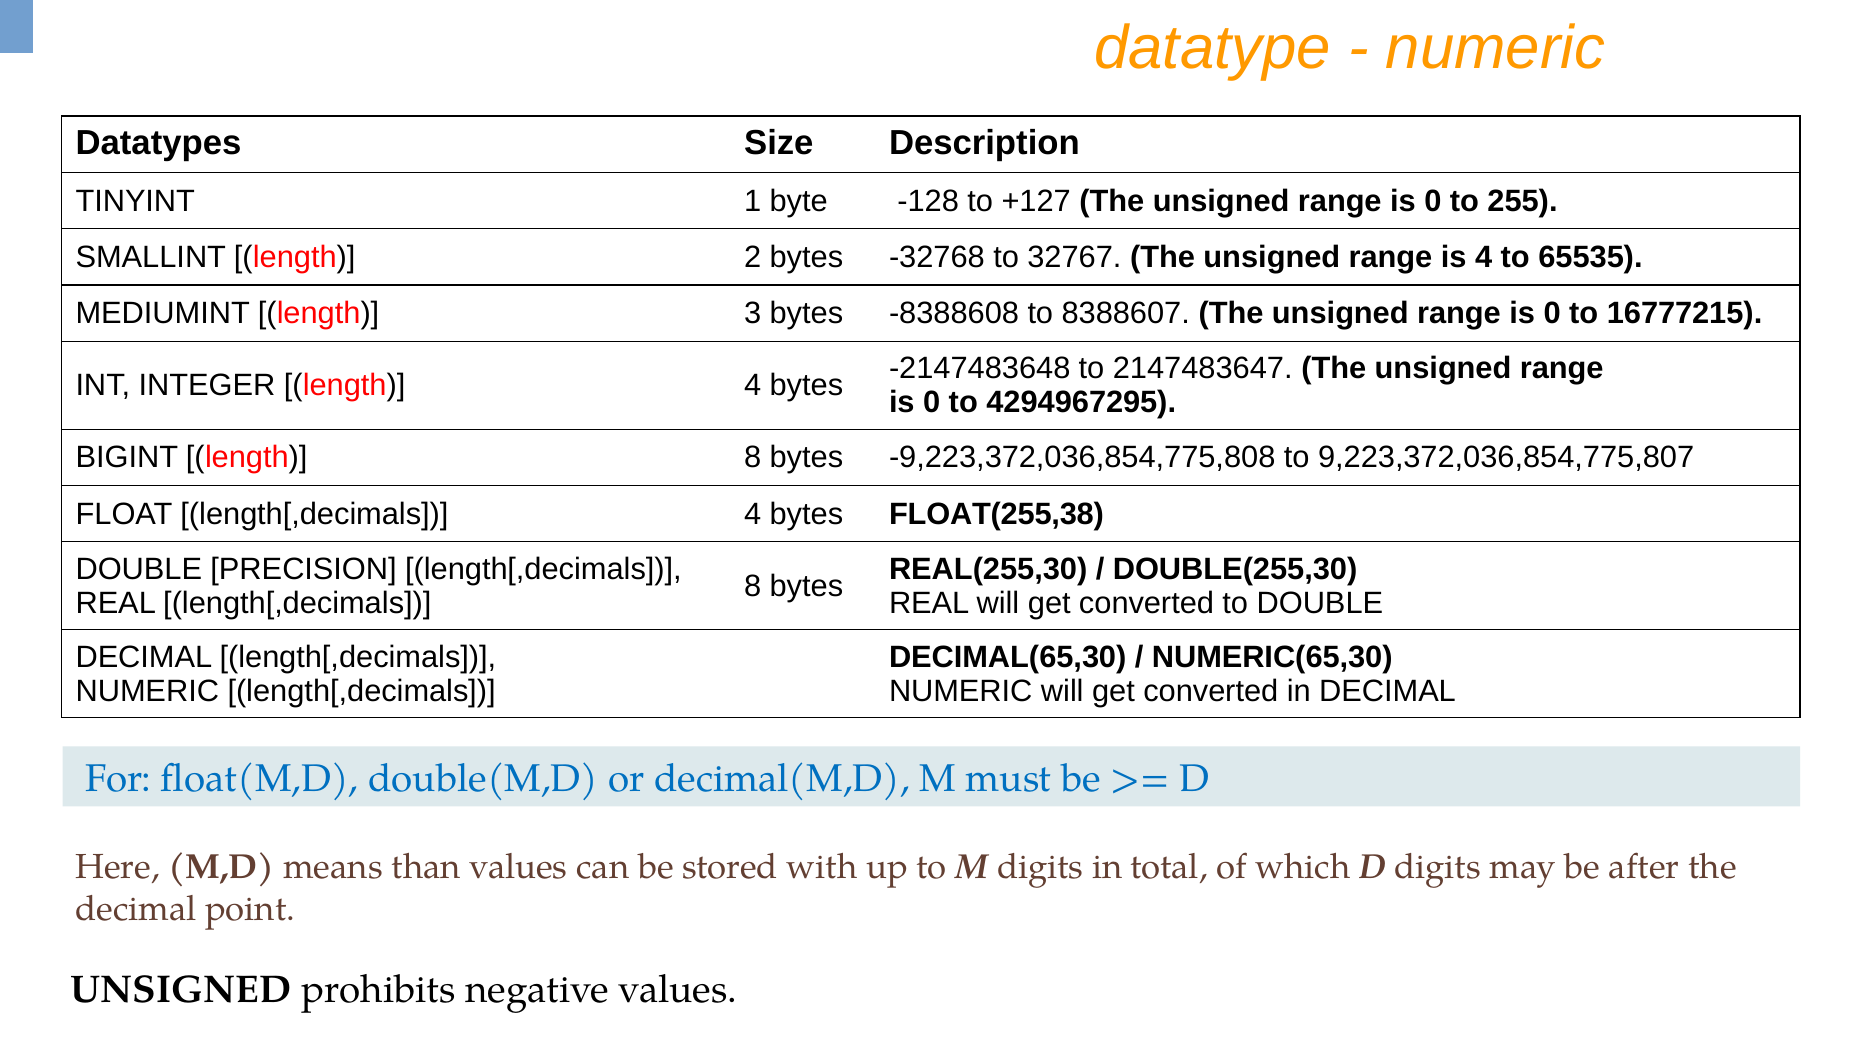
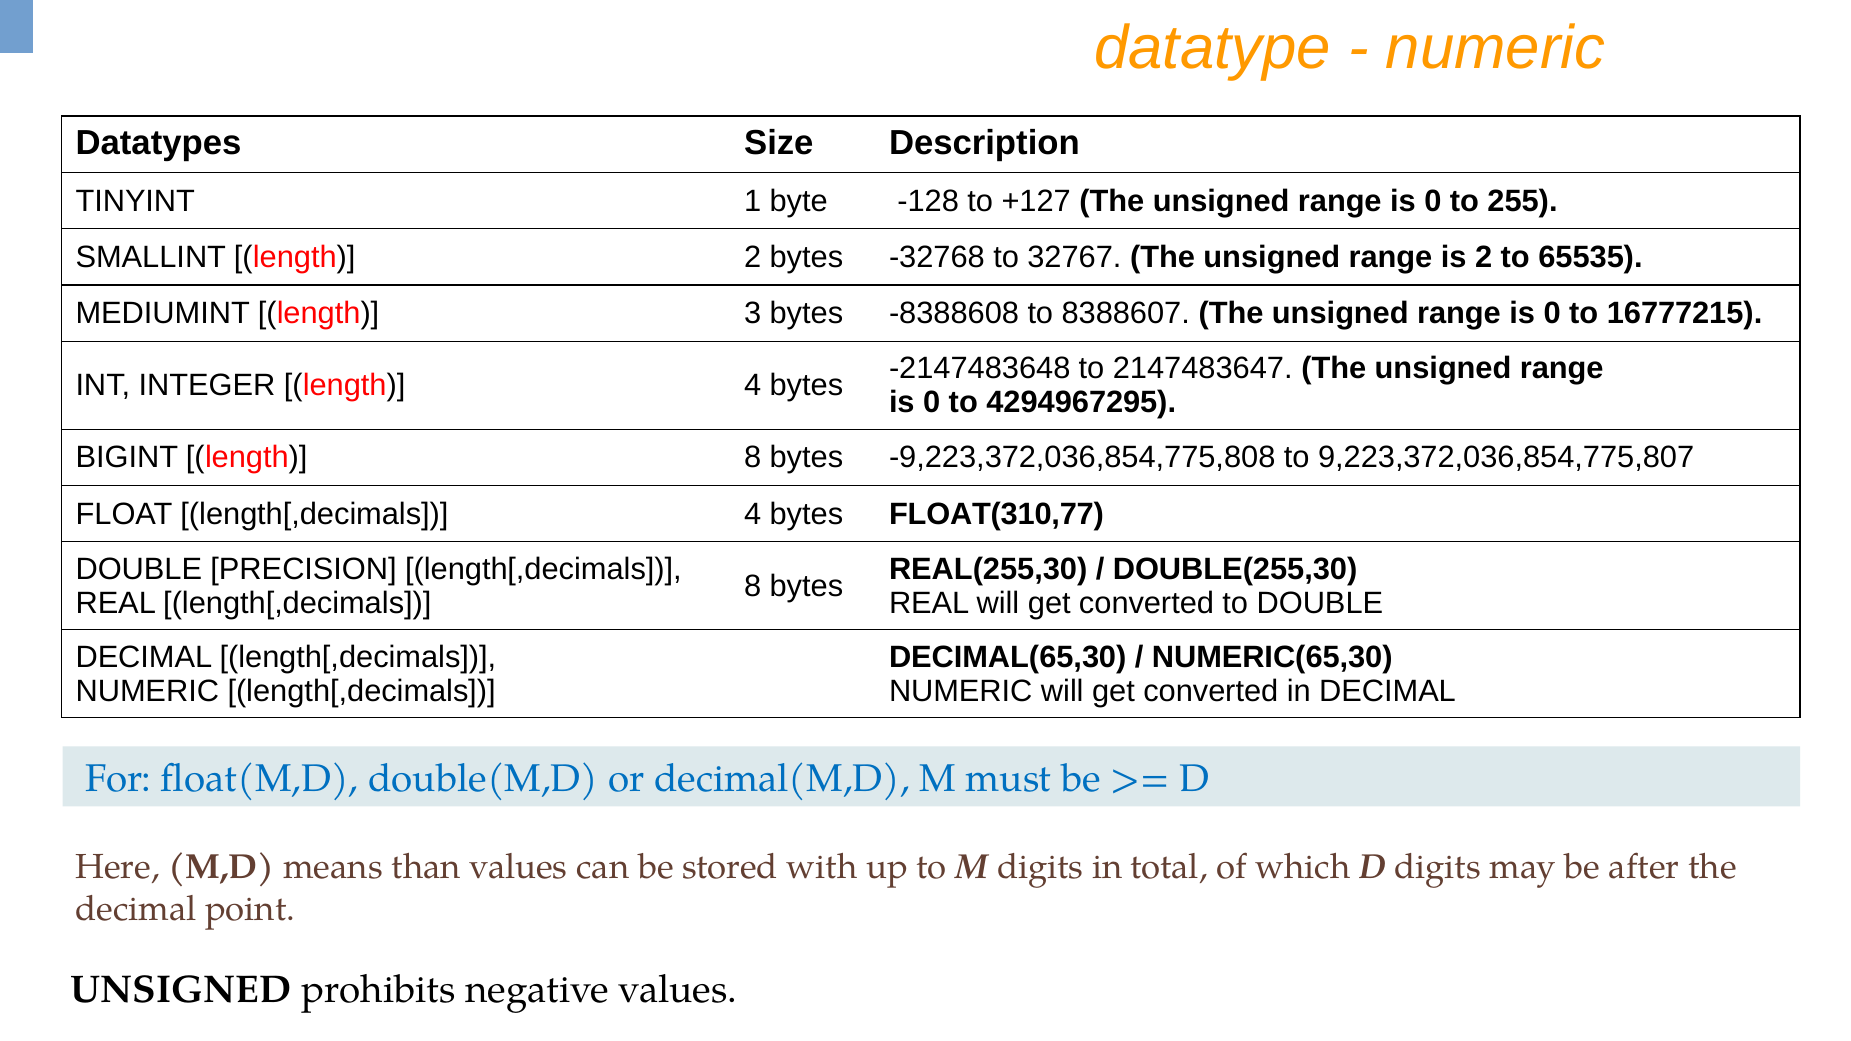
is 4: 4 -> 2 (1484, 257)
FLOAT(255,38: FLOAT(255,38 -> FLOAT(310,77 (997, 514)
